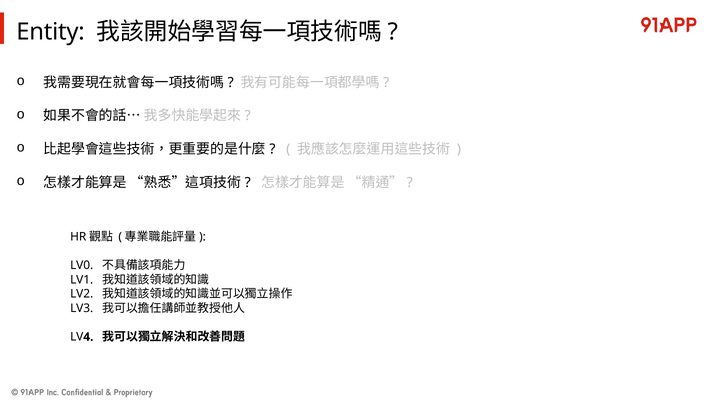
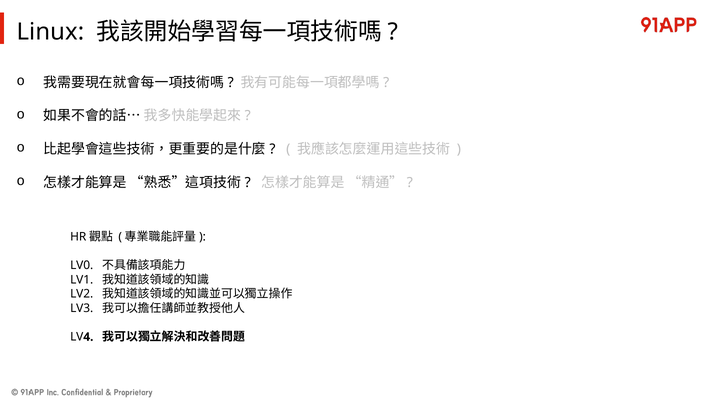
Entity: Entity -> Linux (50, 32)
